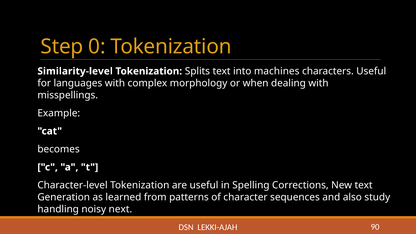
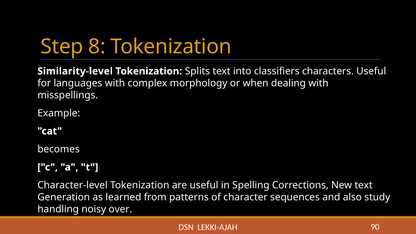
0: 0 -> 8 (97, 47)
machines: machines -> classifiers (277, 71)
next: next -> over (120, 209)
